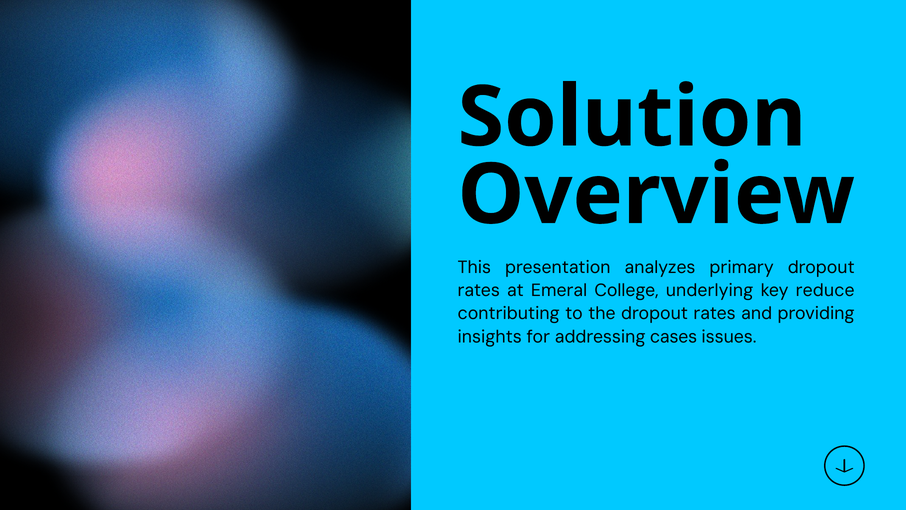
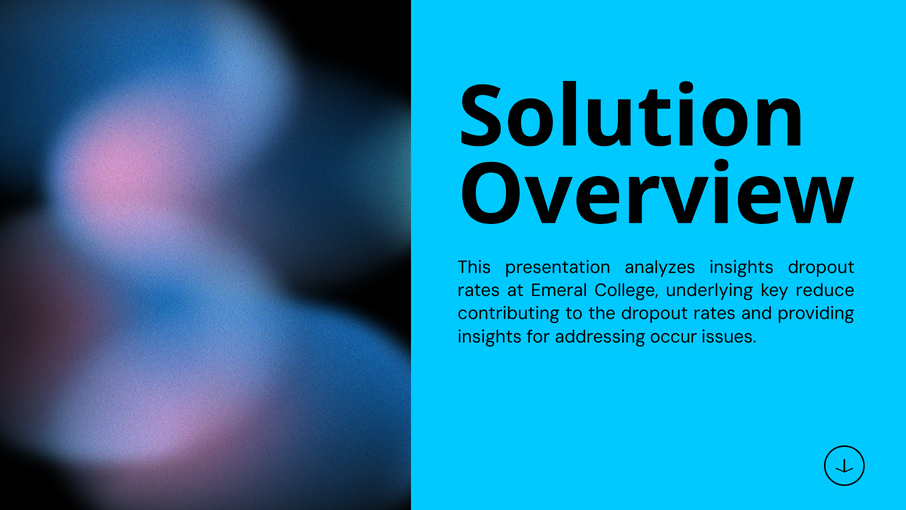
analyzes primary: primary -> insights (742, 267)
cases: cases -> occur (674, 337)
